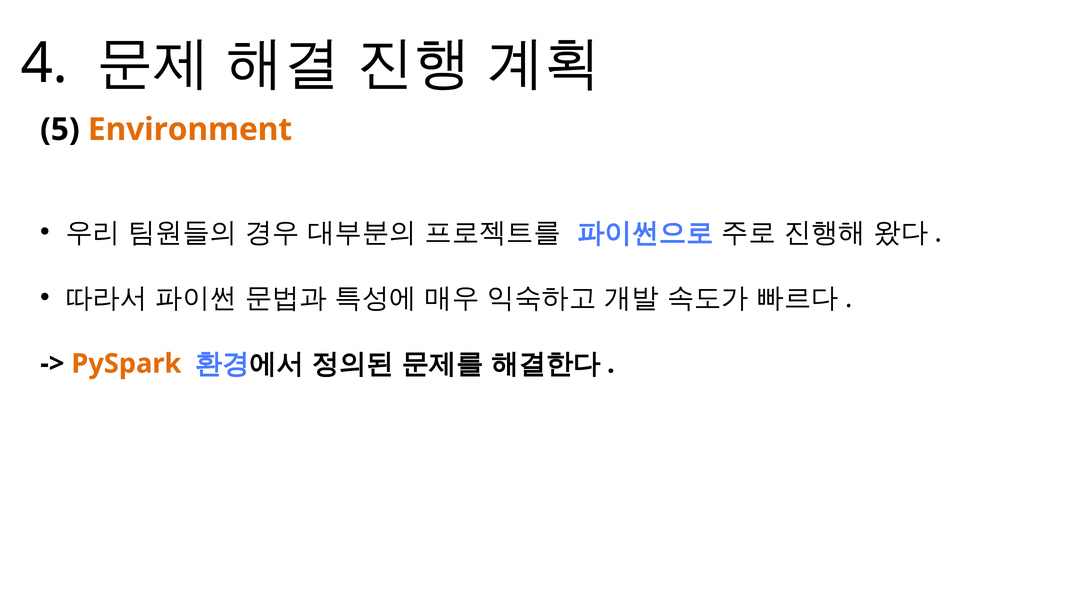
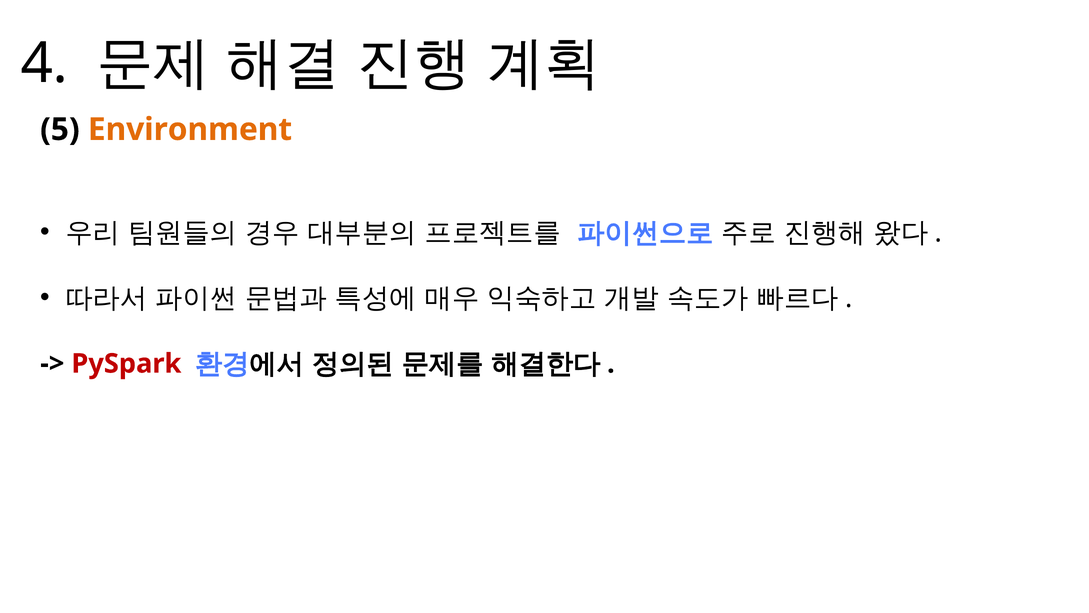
PySpark colour: orange -> red (126, 363)
